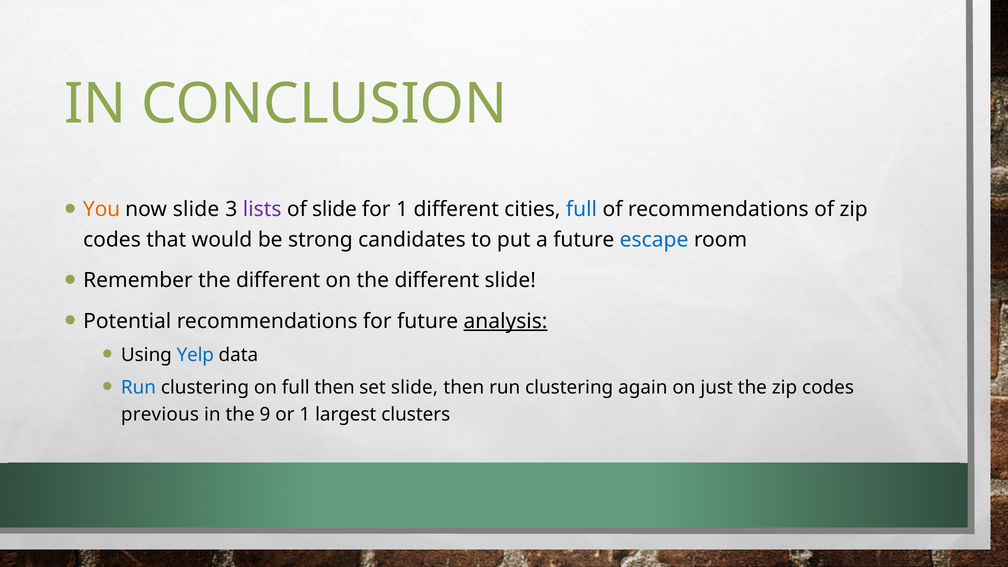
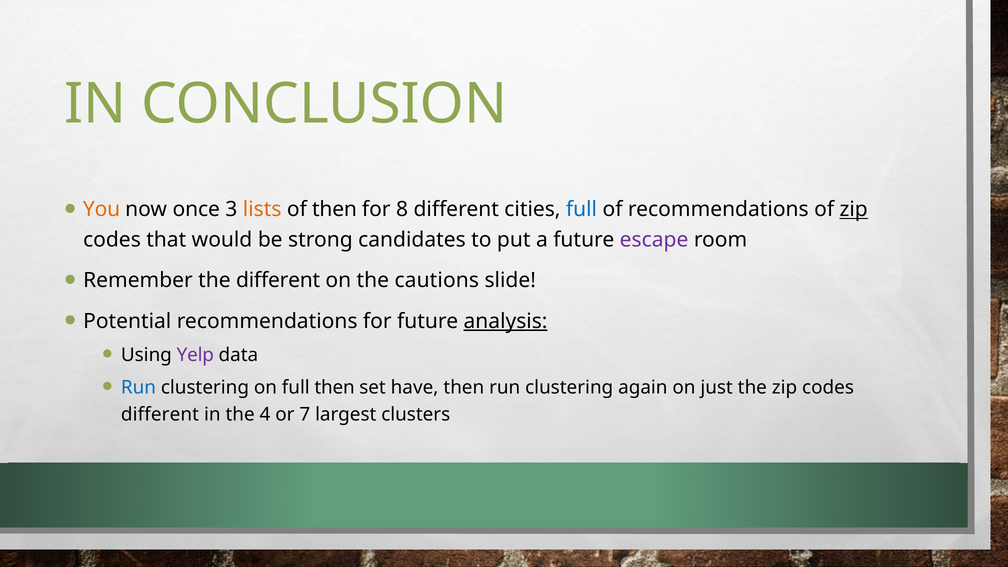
now slide: slide -> once (196, 210)
lists colour: purple -> orange (262, 210)
of slide: slide -> then (335, 210)
for 1: 1 -> 8 (402, 210)
zip underline: none -> present (854, 210)
escape colour: blue -> purple (654, 240)
on the different: different -> cautions (437, 281)
Yelp colour: blue -> purple (195, 355)
set slide: slide -> have (415, 387)
previous: previous -> different (160, 414)
9: 9 -> 4 (265, 414)
or 1: 1 -> 7 (305, 414)
